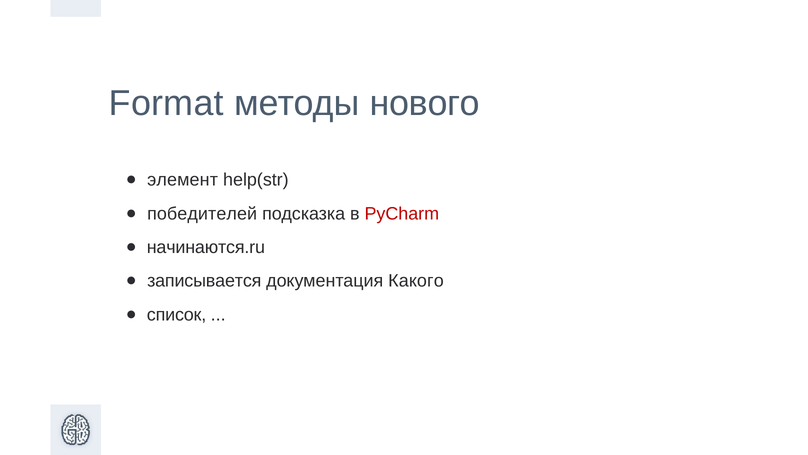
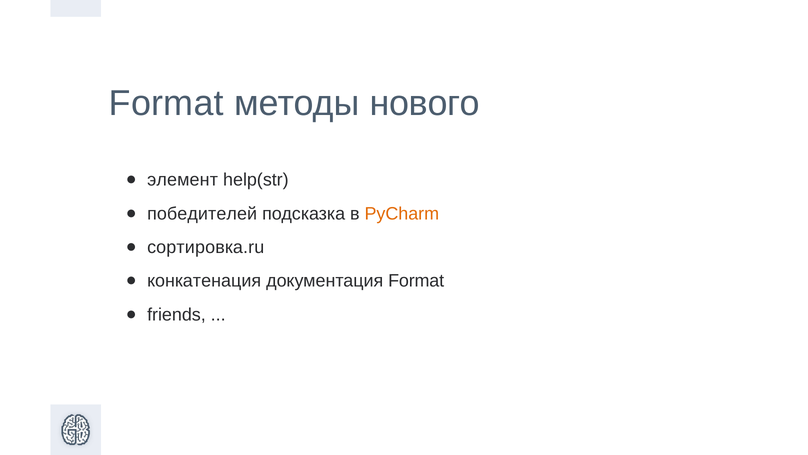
PyCharm colour: red -> orange (402, 213)
начинаются.ru: начинаются.ru -> сортировка.ru (206, 247)
записывается: записывается -> конкатенация (204, 281)
документация Какого: Какого -> Format (416, 281)
список: список -> friends (176, 314)
